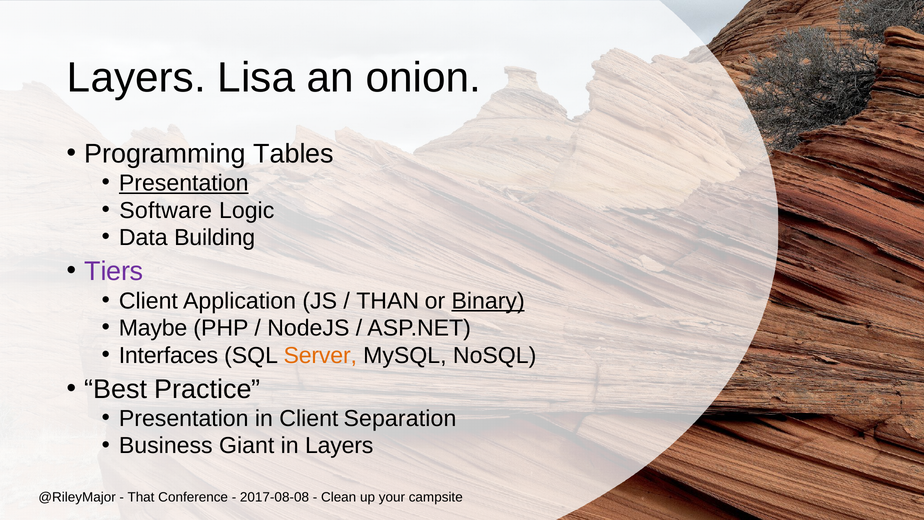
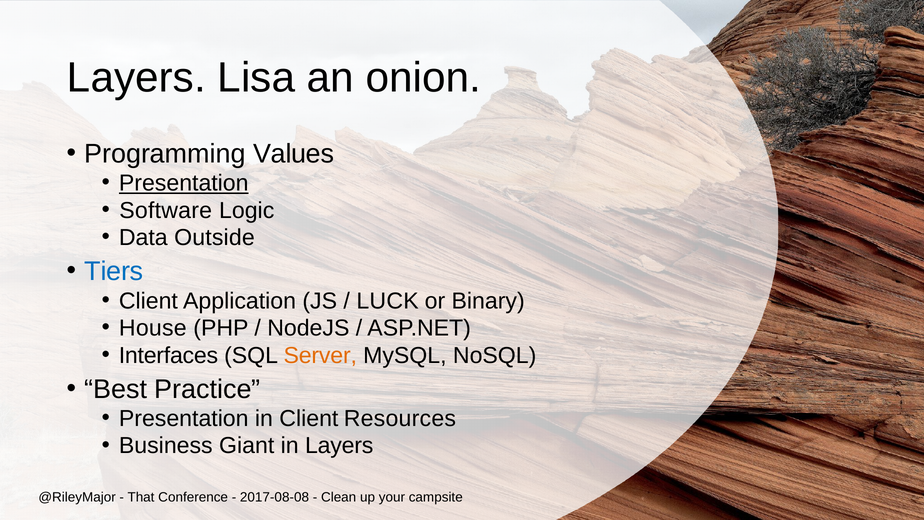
Tables: Tables -> Values (294, 154)
Building: Building -> Outside (214, 238)
Tiers colour: purple -> blue (114, 271)
THAN: THAN -> LUCK (388, 301)
Binary underline: present -> none (488, 301)
Maybe: Maybe -> House (153, 328)
Separation: Separation -> Resources (400, 418)
